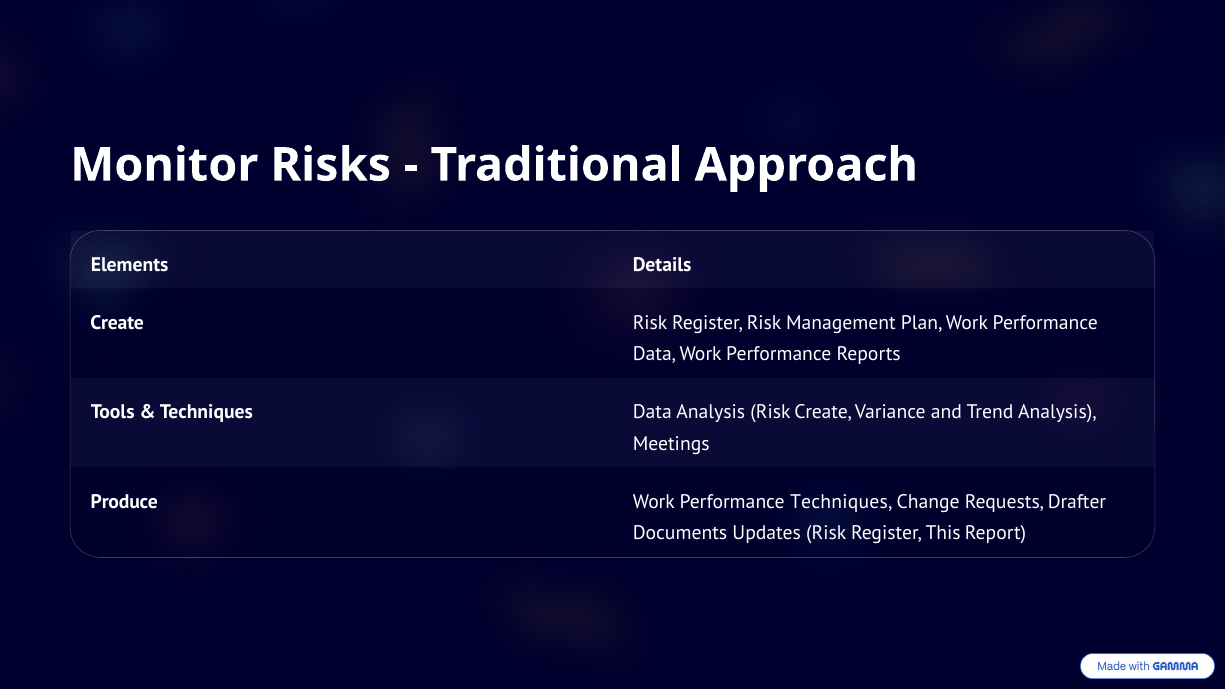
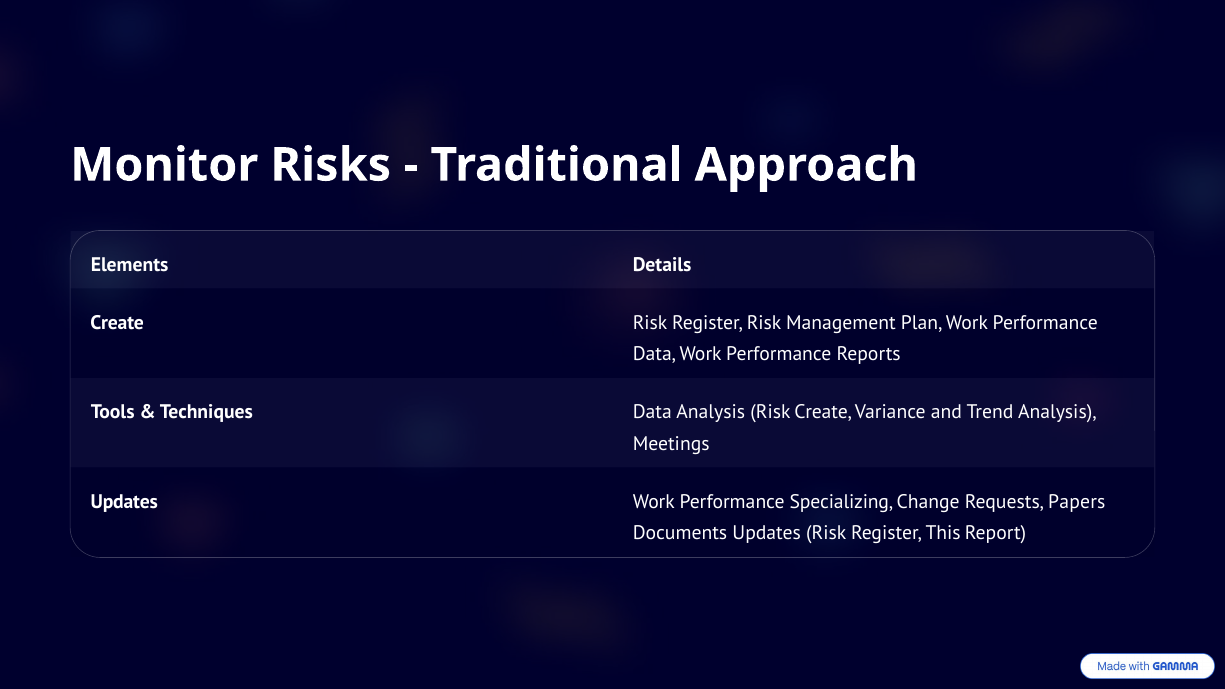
Produce: Produce -> Updates (124, 502)
Performance Techniques: Techniques -> Specializing (841, 502)
Drafter: Drafter -> Papers (1077, 502)
